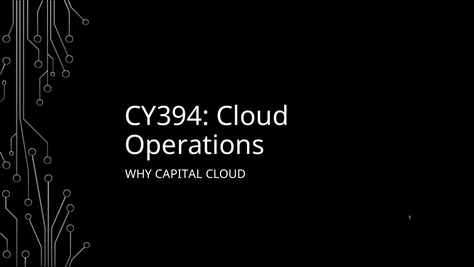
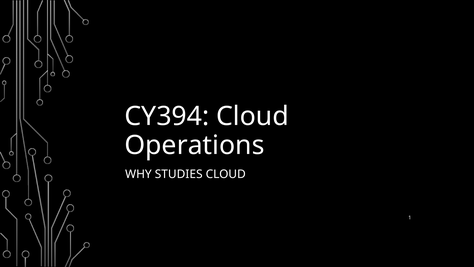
CAPITAL: CAPITAL -> STUDIES (179, 174)
